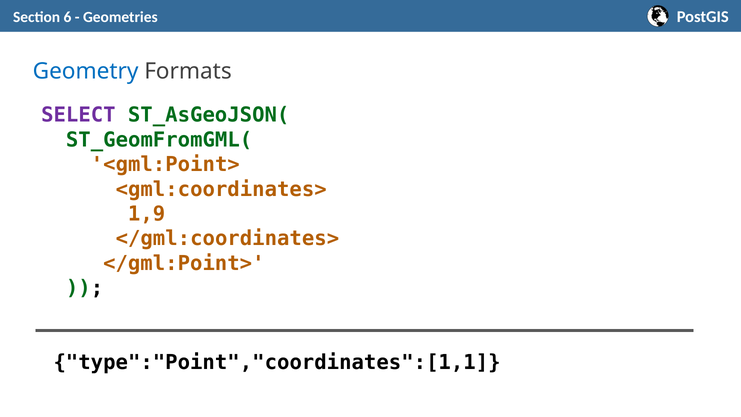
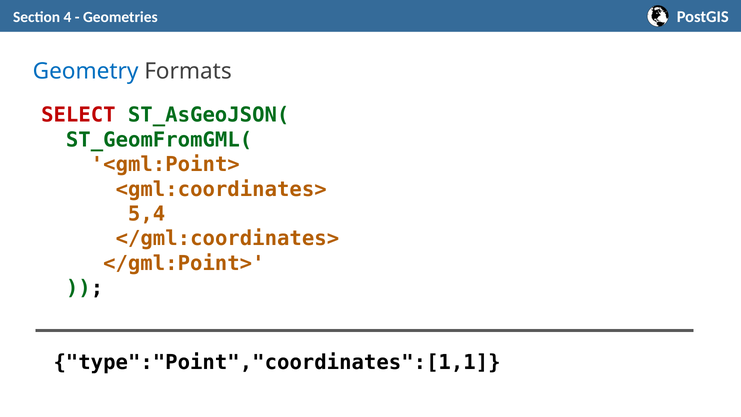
6: 6 -> 4 (68, 17)
SELECT colour: purple -> red (78, 115)
1,9: 1,9 -> 5,4 (147, 214)
